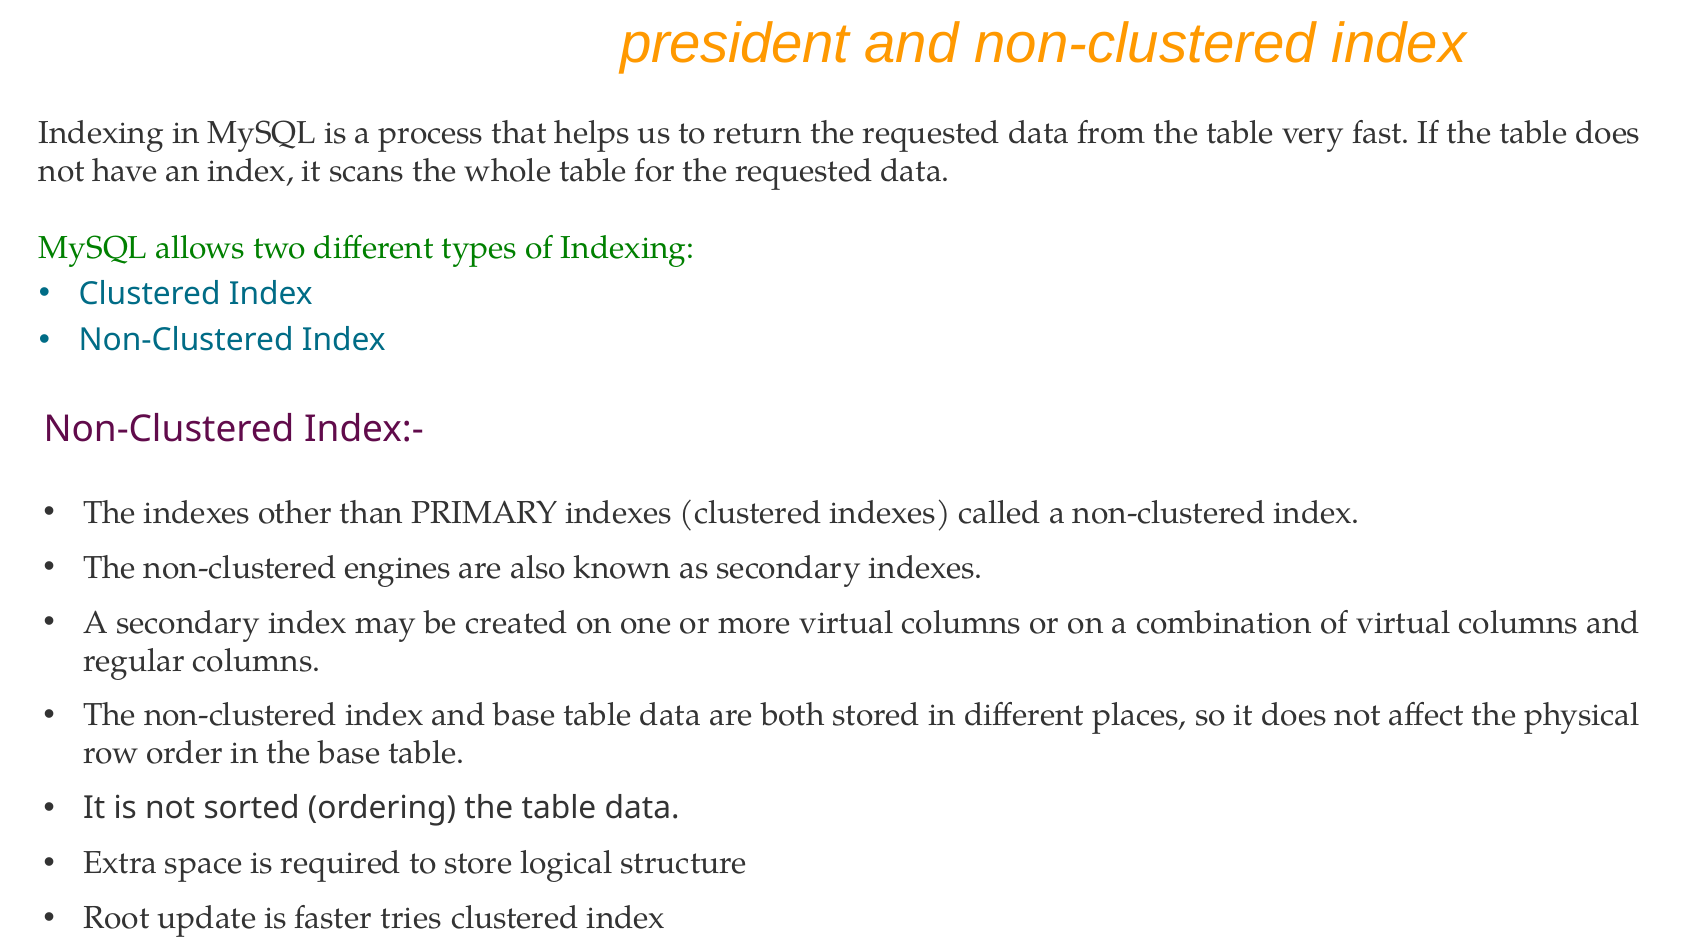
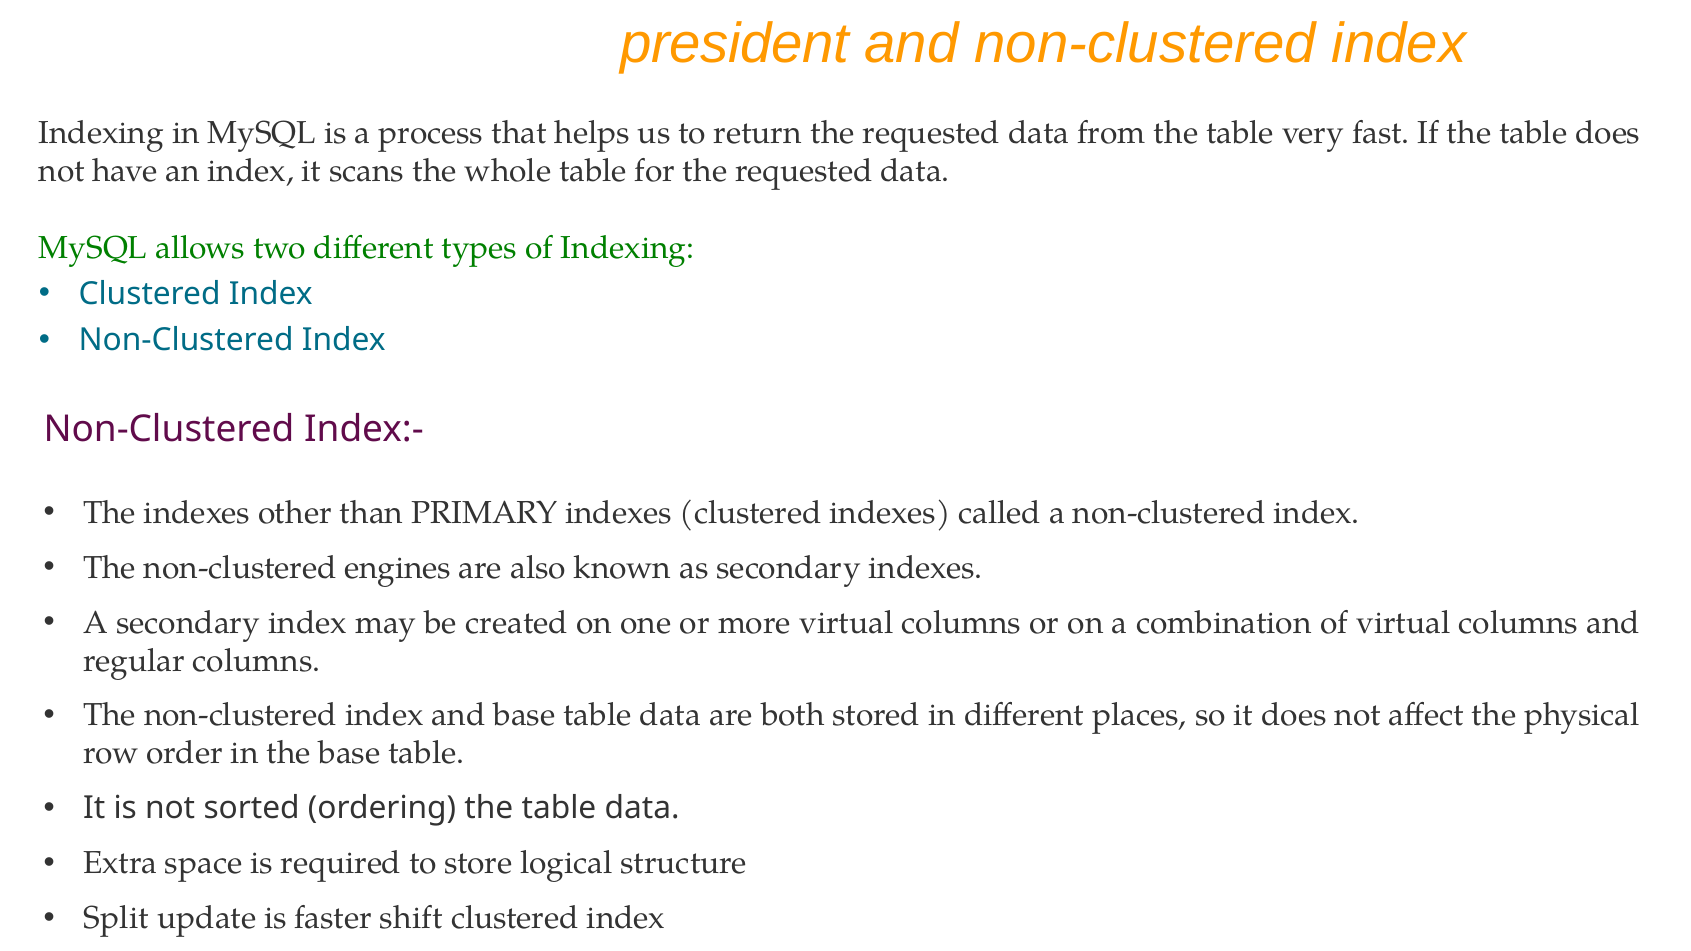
Root: Root -> Split (116, 918)
tries: tries -> shift (411, 918)
